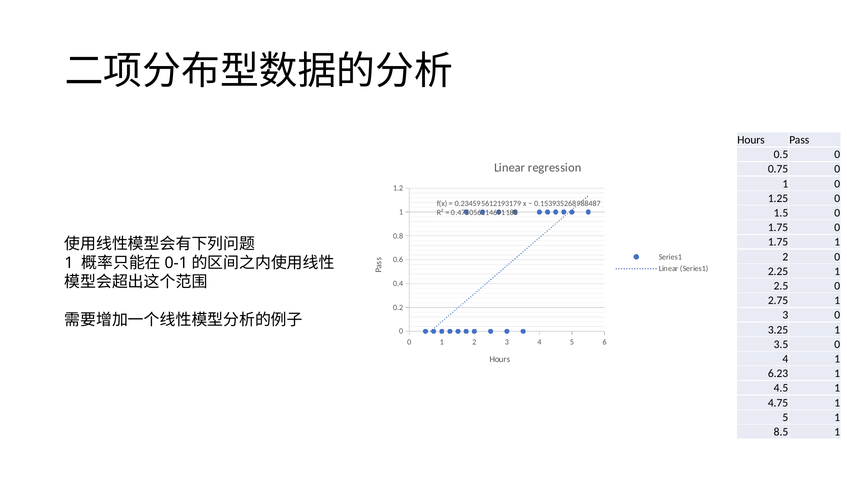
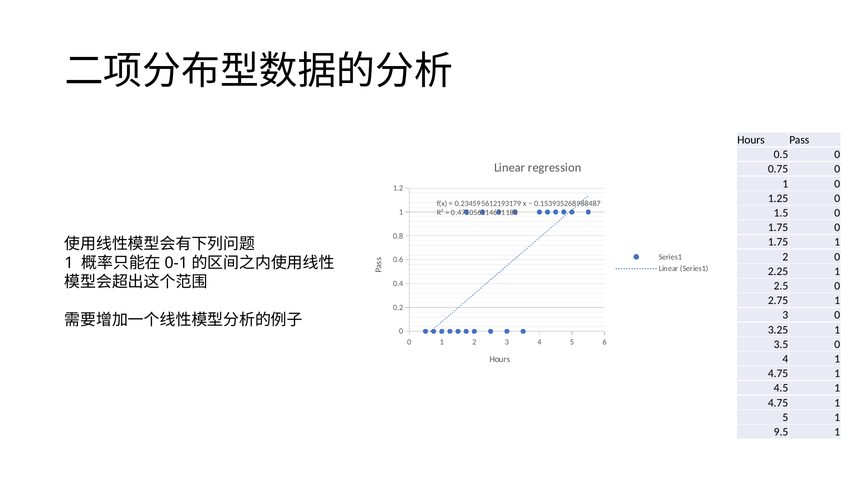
6.23: 6.23 -> 4.75 (778, 373)
8.5: 8.5 -> 9.5 (781, 431)
